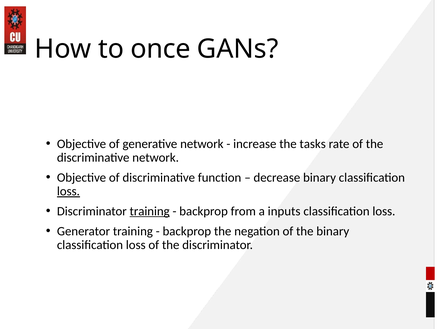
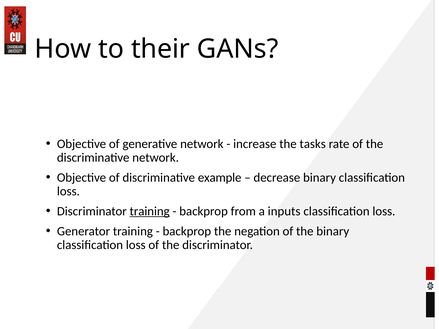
once: once -> their (161, 49)
function: function -> example (220, 178)
loss underline: present -> none (68, 192)
